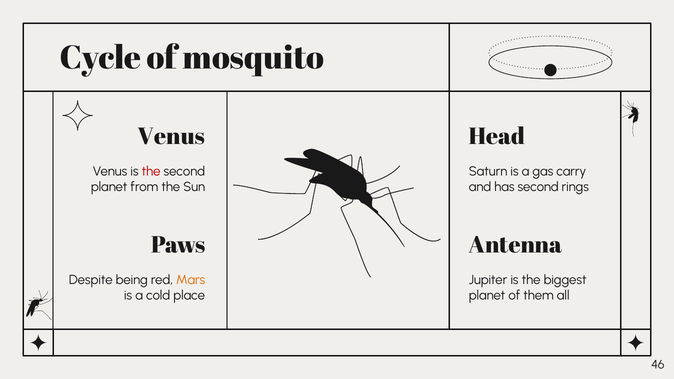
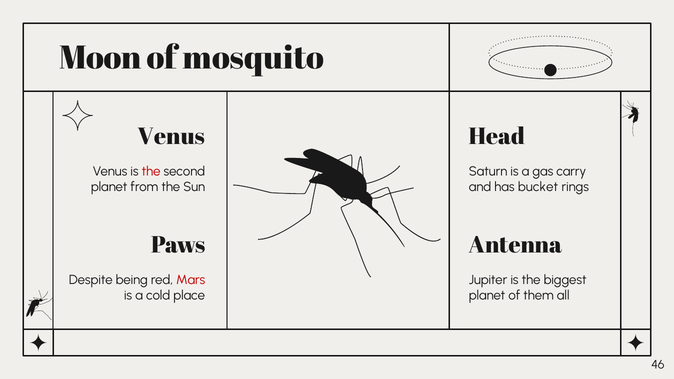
Cycle: Cycle -> Moon (100, 58)
has second: second -> bucket (538, 187)
Mars colour: orange -> red (191, 280)
